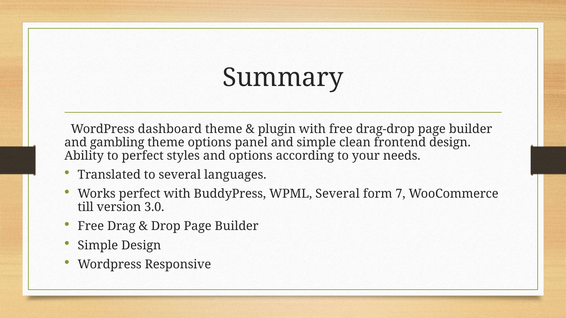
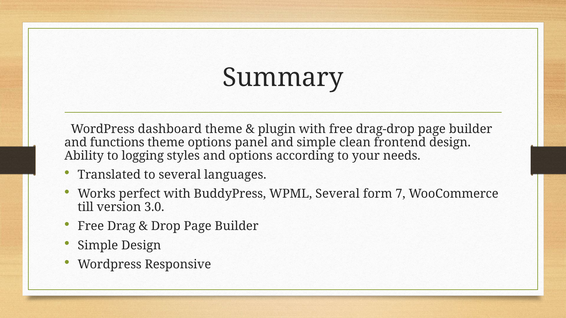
gambling: gambling -> functions (117, 142)
to perfect: perfect -> logging (143, 156)
